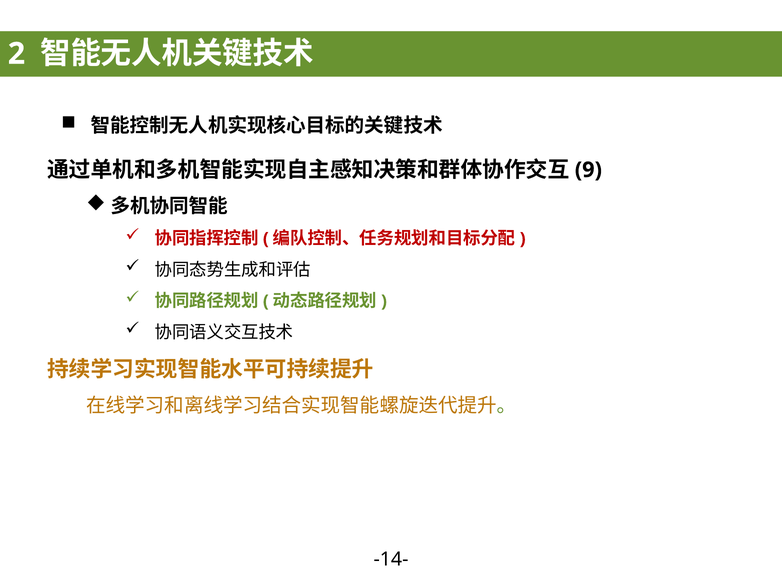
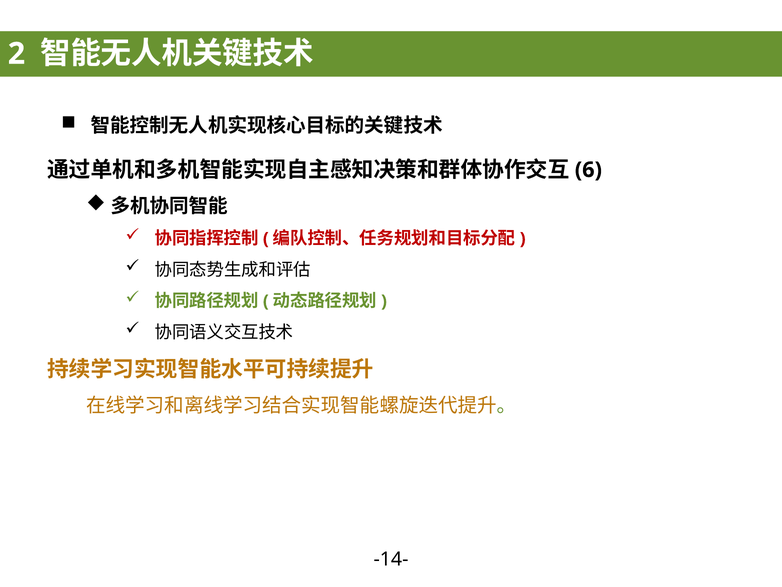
9: 9 -> 6 (588, 170)
